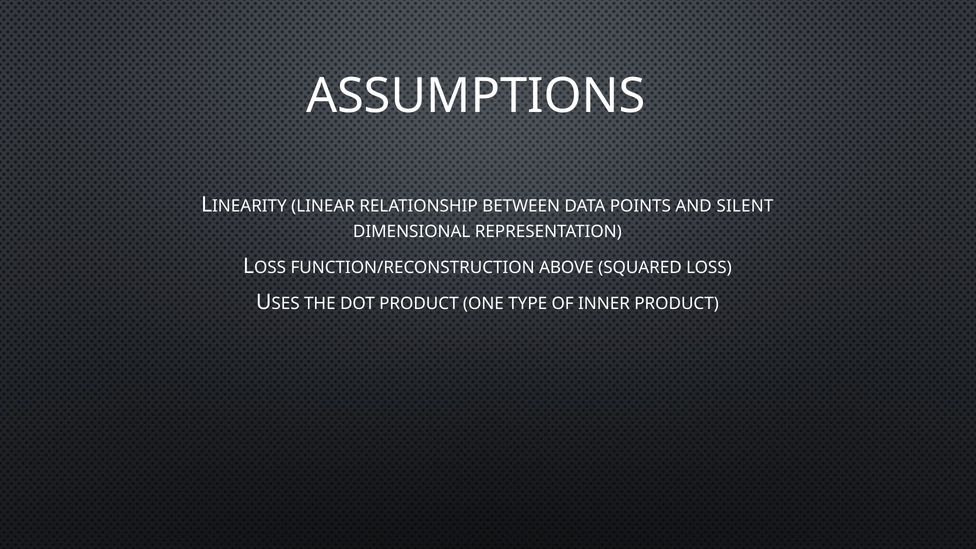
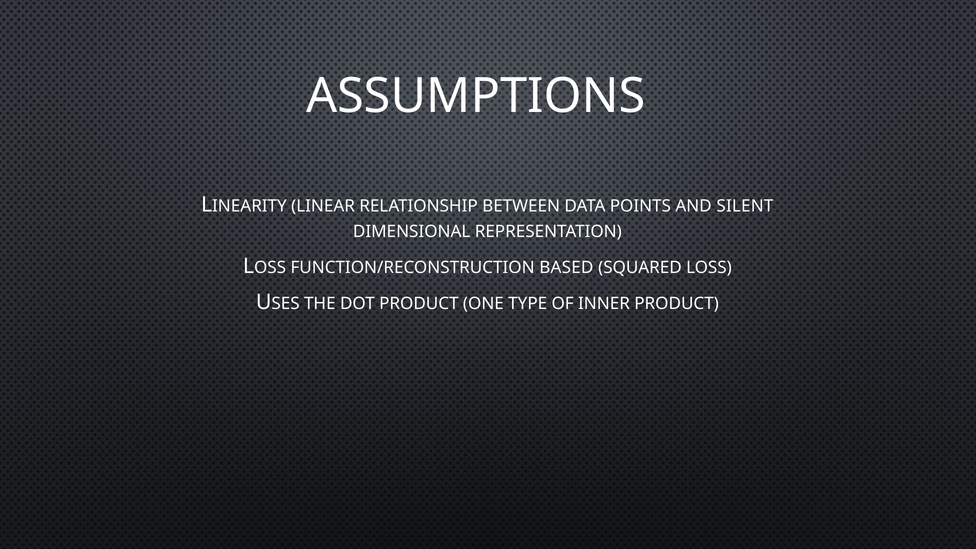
ABOVE: ABOVE -> BASED (566, 268)
